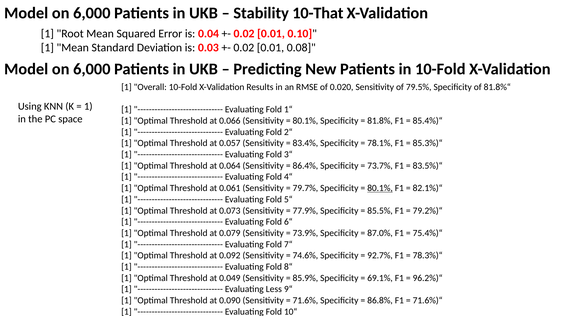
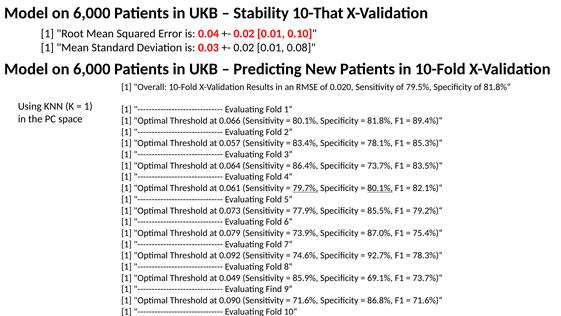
85.4%)“: 85.4%)“ -> 89.4%)“ (428, 121)
79.7% underline: none -> present (305, 188)
96.2%)“: 96.2%)“ -> 73.7%)“ (428, 278)
Less: Less -> Find (274, 289)
